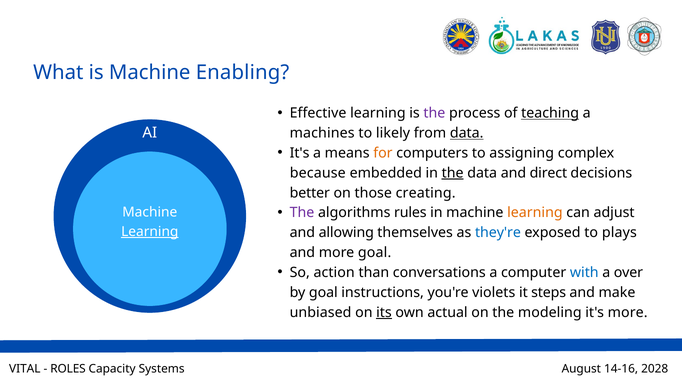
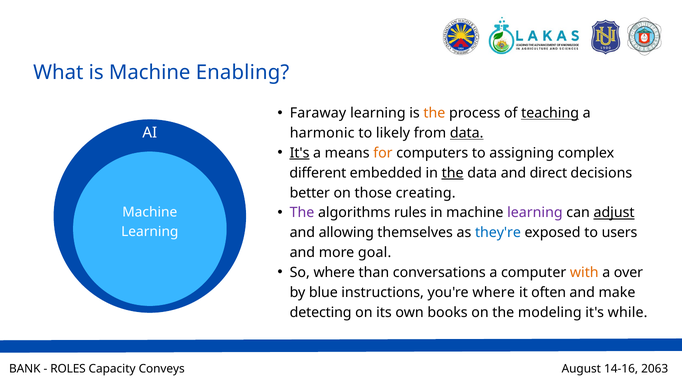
Effective: Effective -> Faraway (318, 113)
the colour: purple -> orange (434, 113)
machines: machines -> harmonic (322, 133)
It's underline: none -> present (300, 153)
because: because -> different (318, 173)
learning colour: orange -> purple (535, 213)
adjust underline: none -> present (614, 213)
Learning underline: present -> none (150, 231)
plays: plays -> users (620, 232)
So action: action -> where (334, 272)
with colour: blue -> orange (584, 272)
by goal: goal -> blue (323, 292)
you're violets: violets -> where (494, 292)
steps: steps -> often (549, 292)
unbiased: unbiased -> detecting (321, 312)
its underline: present -> none (384, 312)
actual: actual -> books (448, 312)
it's more: more -> while (628, 312)
VITAL: VITAL -> BANK (25, 368)
Systems: Systems -> Conveys (162, 368)
2028: 2028 -> 2063 (655, 368)
